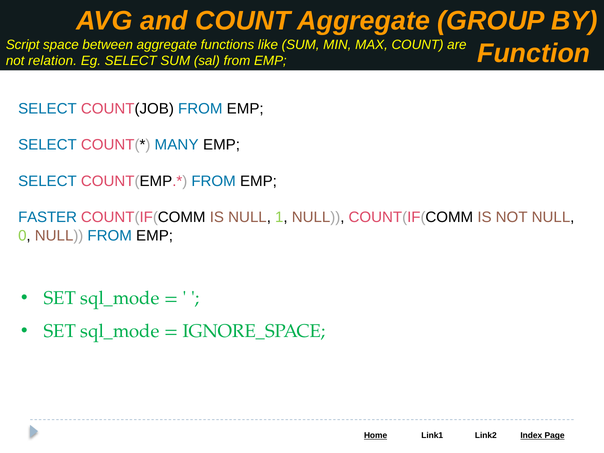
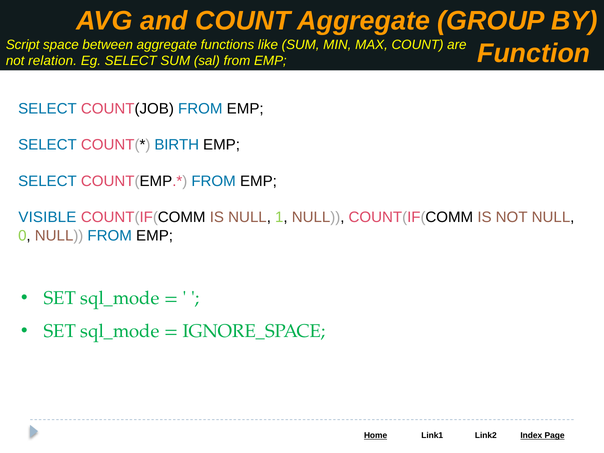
MANY: MANY -> BIRTH (177, 145)
FASTER: FASTER -> VISIBLE (47, 217)
